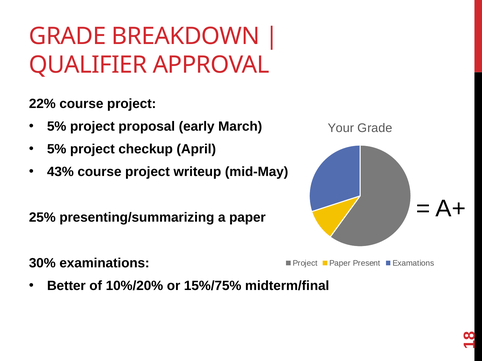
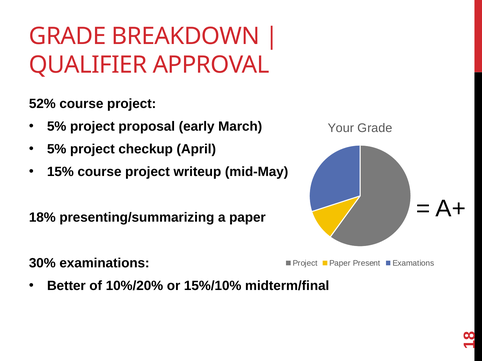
22%: 22% -> 52% (42, 104)
43%: 43% -> 15% (60, 172)
25%: 25% -> 18% (42, 218)
15%/75%: 15%/75% -> 15%/10% (213, 286)
